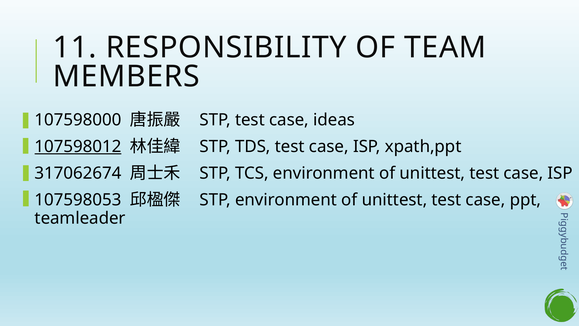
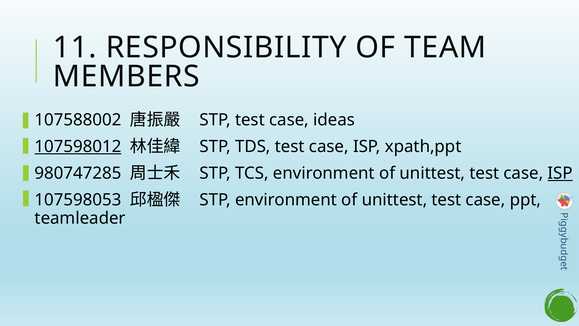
107598000: 107598000 -> 107588002 (78, 120)
317062674: 317062674 -> 980747285 (78, 173)
ISP underline: none -> present (560, 173)
